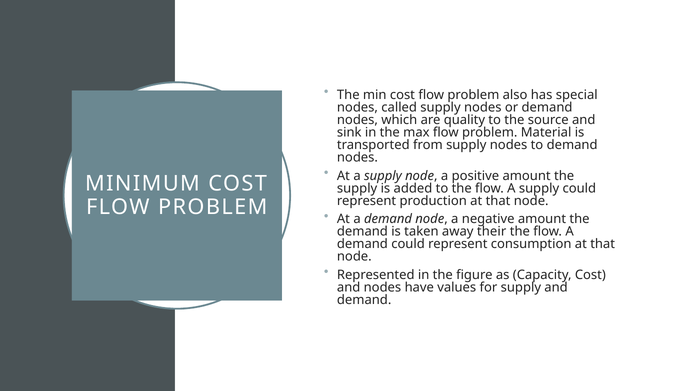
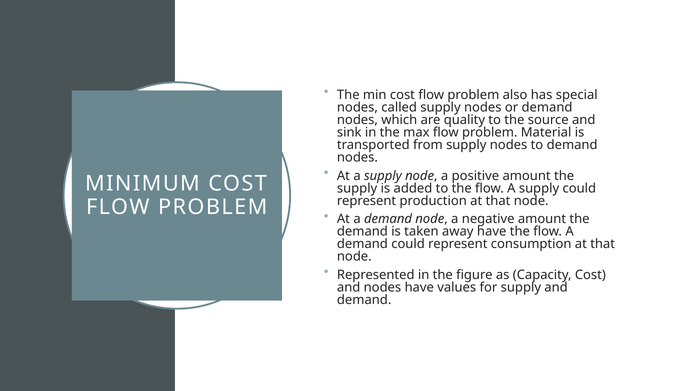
away their: their -> have (492, 232)
